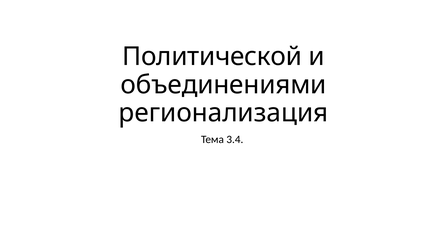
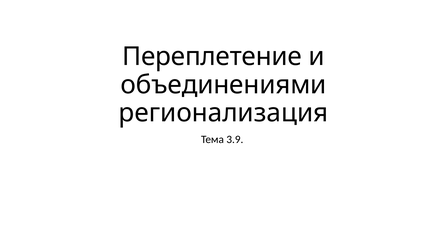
Политической: Политической -> Переплетение (212, 57)
3.4: 3.4 -> 3.9 (235, 140)
